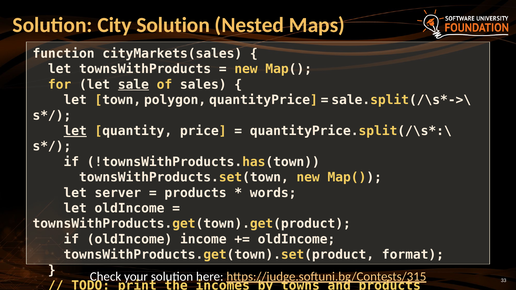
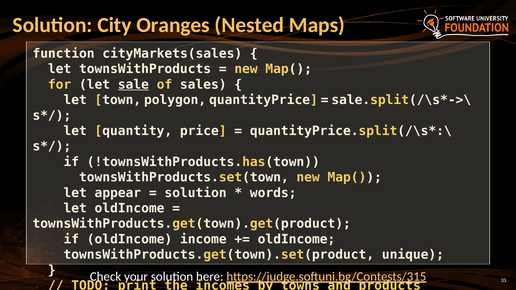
City Solution: Solution -> Oranges (173, 25)
let underline: present -> none (75, 131)
server: server -> appear (118, 193)
products: products -> solution (196, 193)
format: format -> unique (413, 255)
